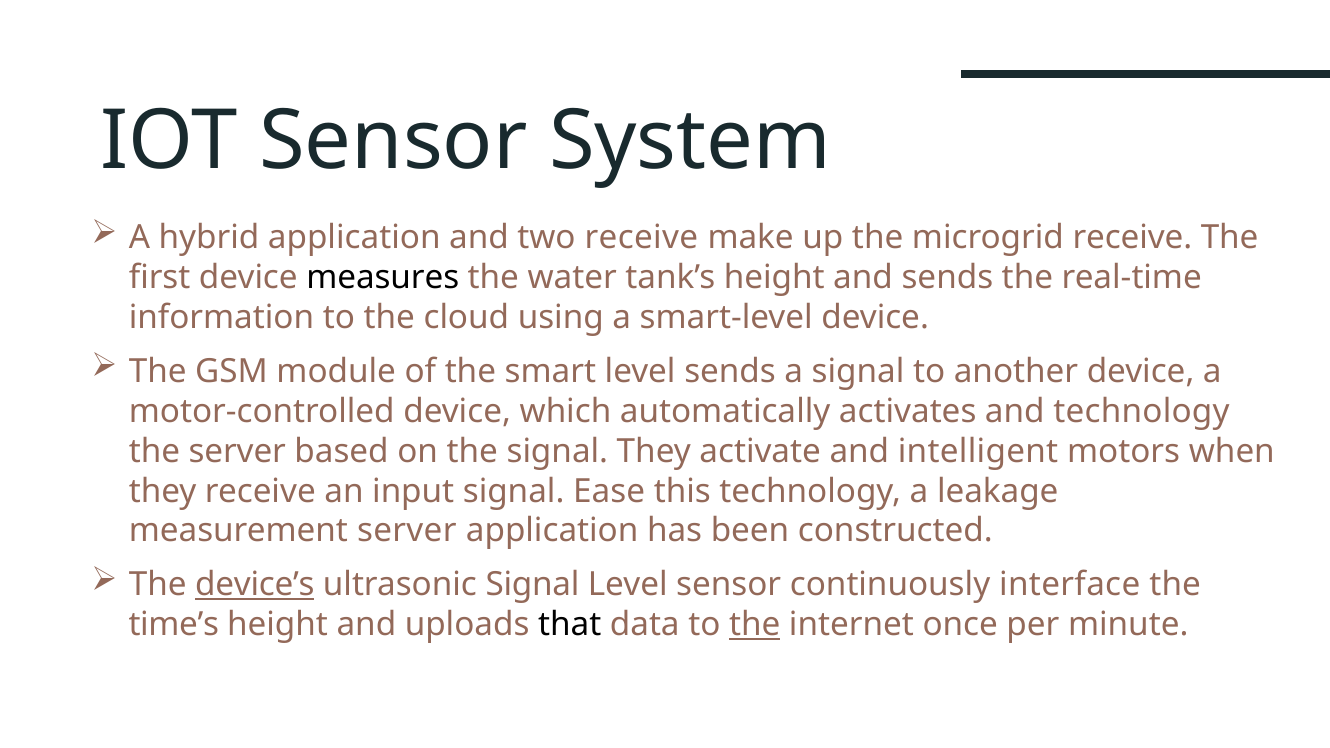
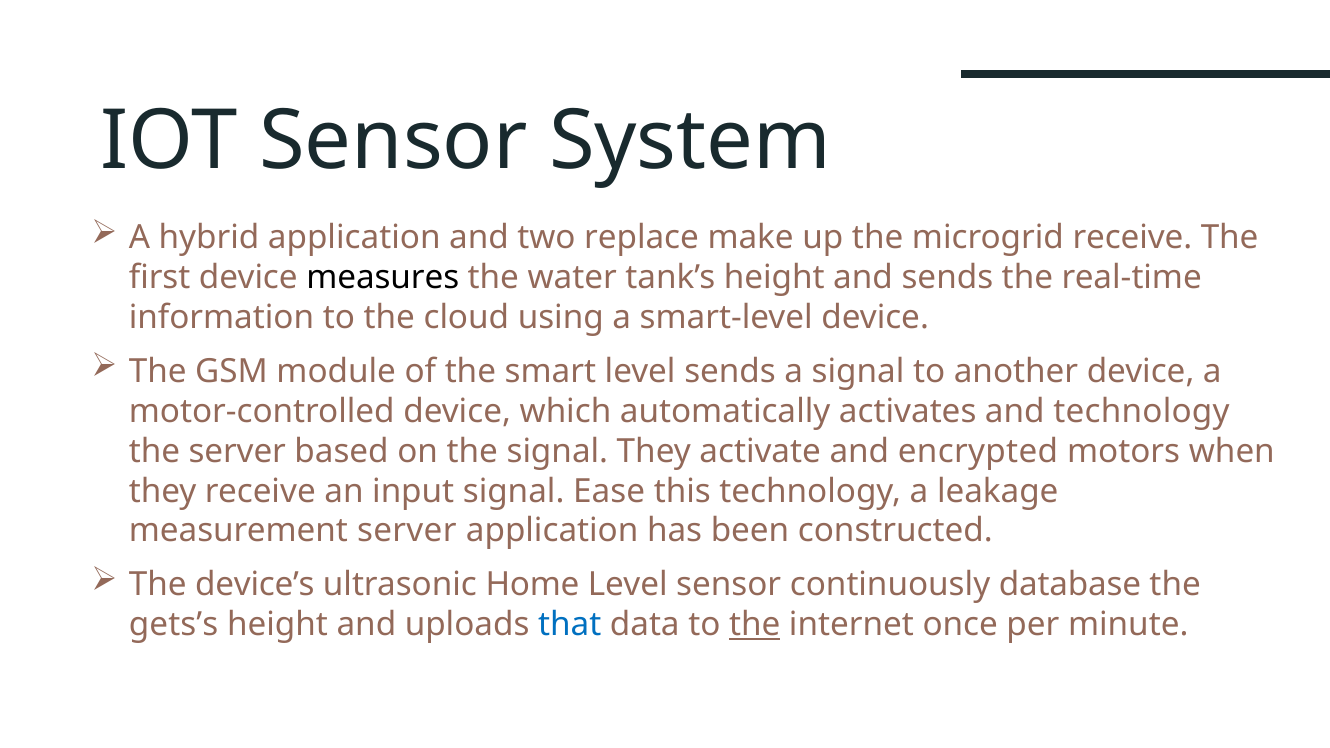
two receive: receive -> replace (642, 238)
intelligent: intelligent -> encrypted (978, 451)
device’s underline: present -> none (255, 585)
ultrasonic Signal: Signal -> Home (532, 585)
interface: interface -> database (1070, 585)
time’s: time’s -> gets’s (174, 625)
that colour: black -> blue (570, 625)
